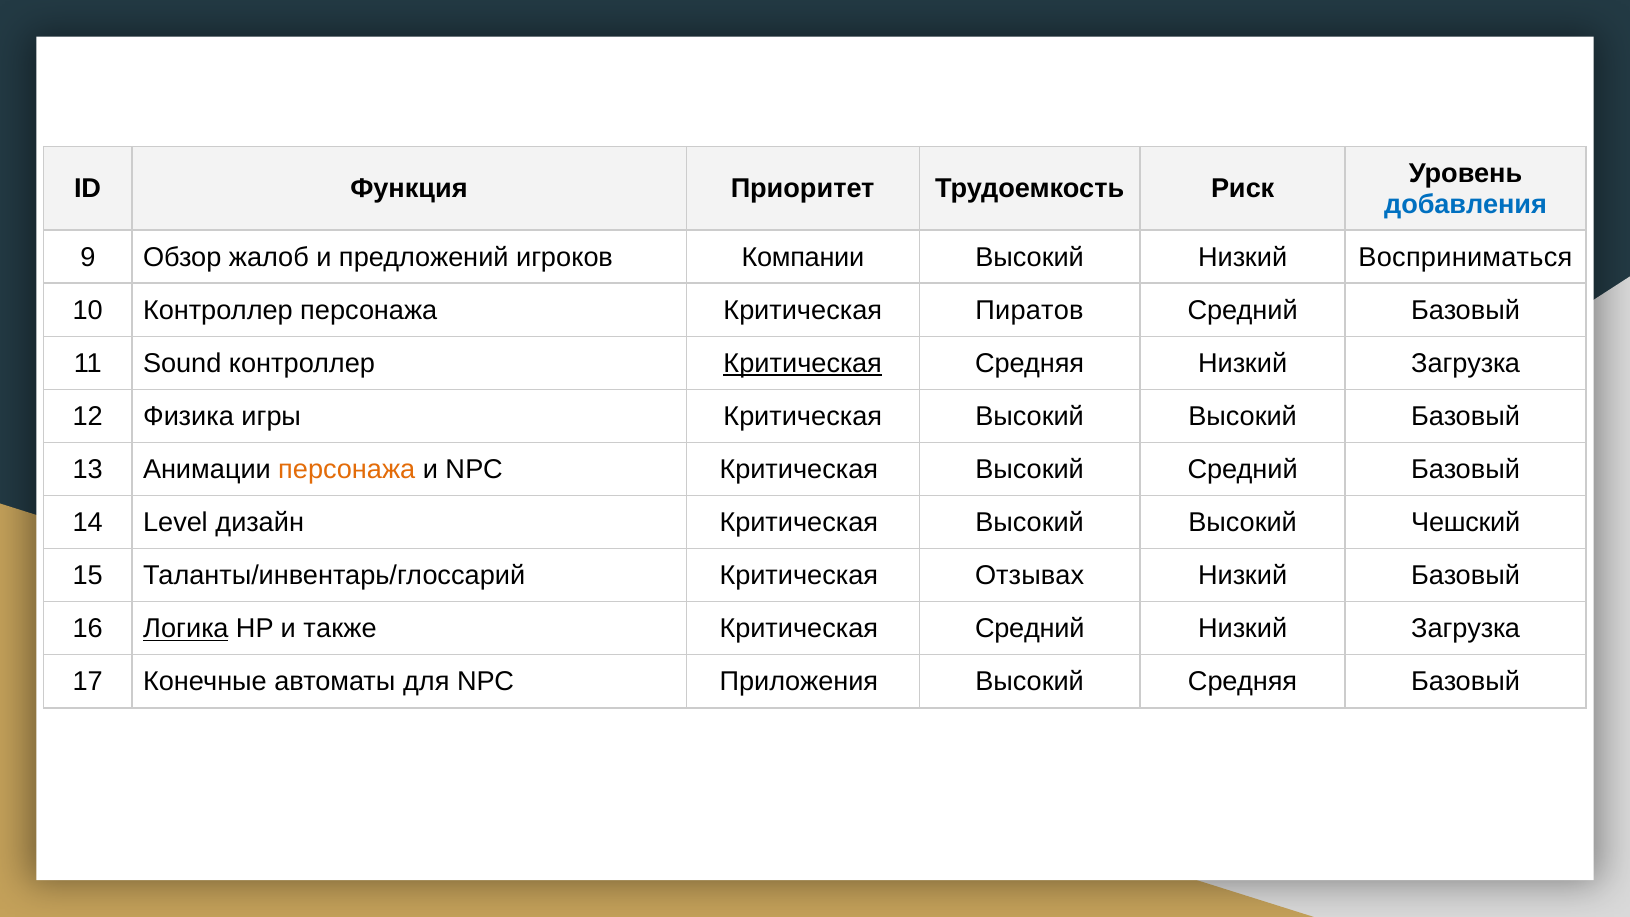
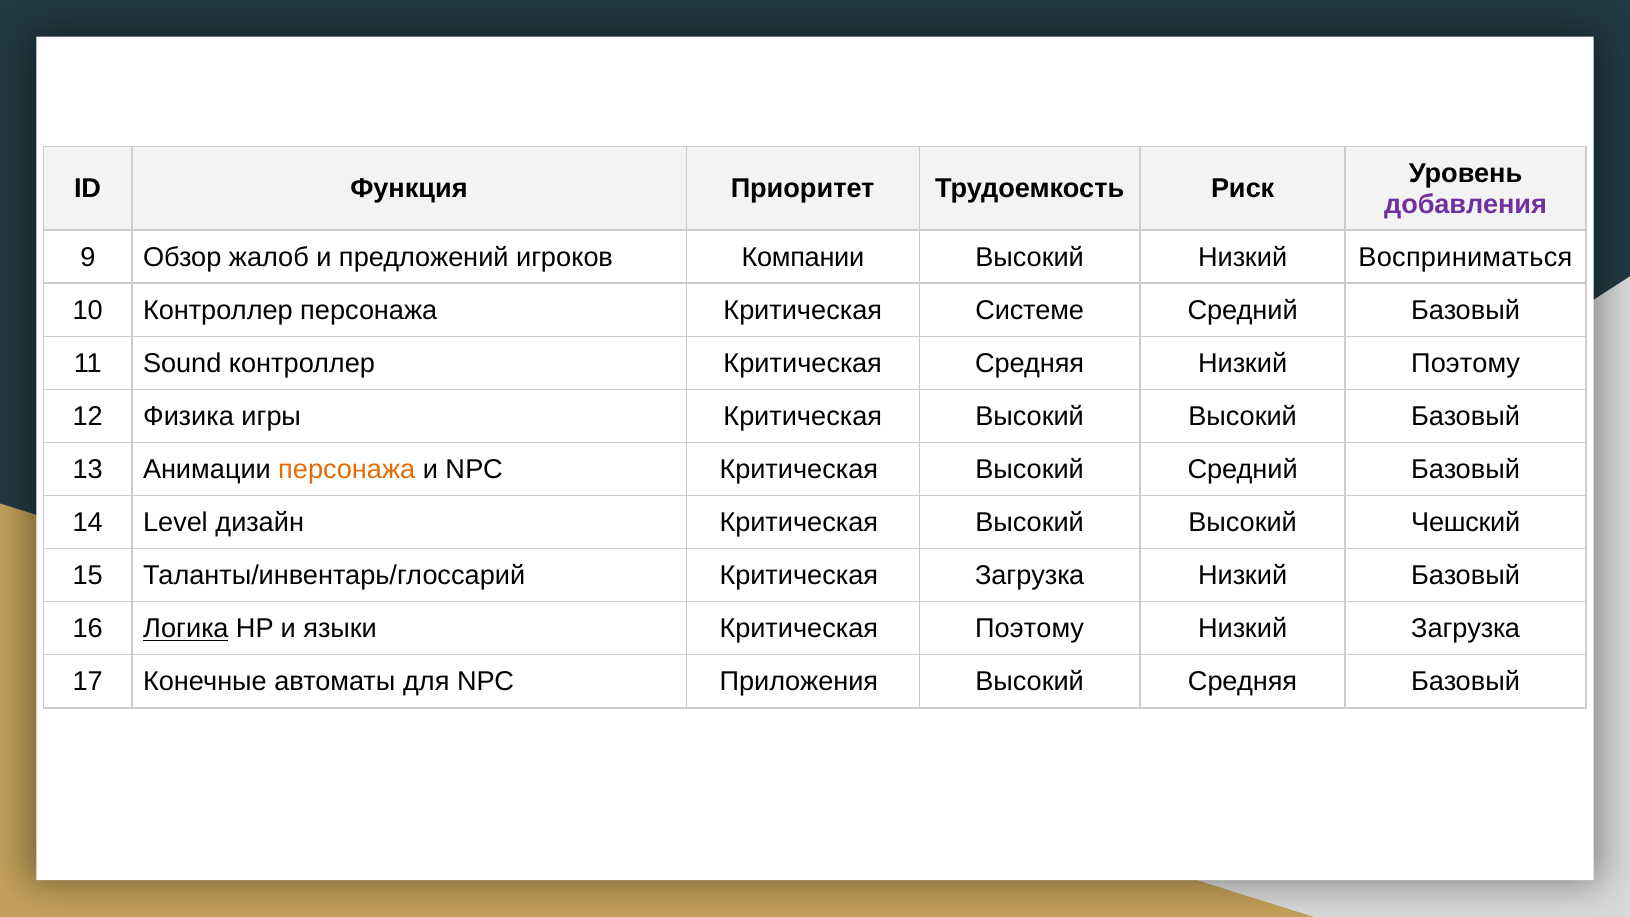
добавления colour: blue -> purple (1466, 204)
Пиратов: Пиратов -> Системе (1030, 310)
Критическая underline: present -> none (803, 363)
Средняя Низкий Загрузка: Загрузка -> Поэтому (1466, 363)
Критическая Отзывах: Отзывах -> Загрузка (1030, 576)
также: также -> языки (340, 629)
Критическая Средний: Средний -> Поэтому (1030, 629)
